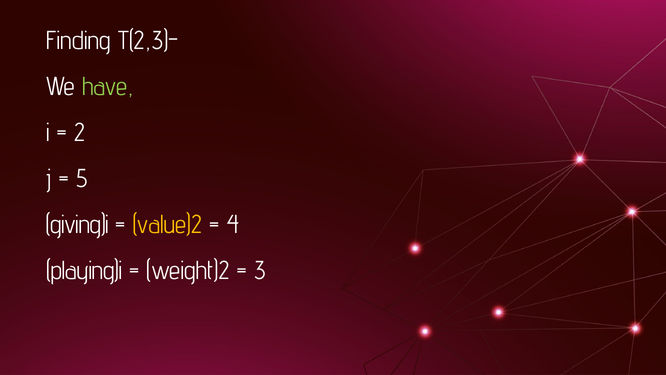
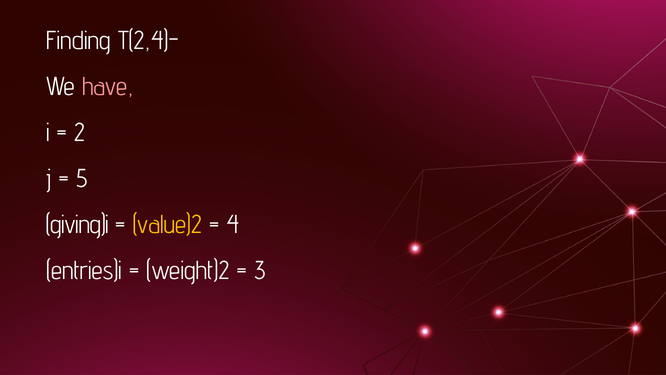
T(2,3)-: T(2,3)- -> T(2,4)- (148, 41)
have colour: light green -> pink (108, 87)
playing)i: playing)i -> entries)i (84, 270)
